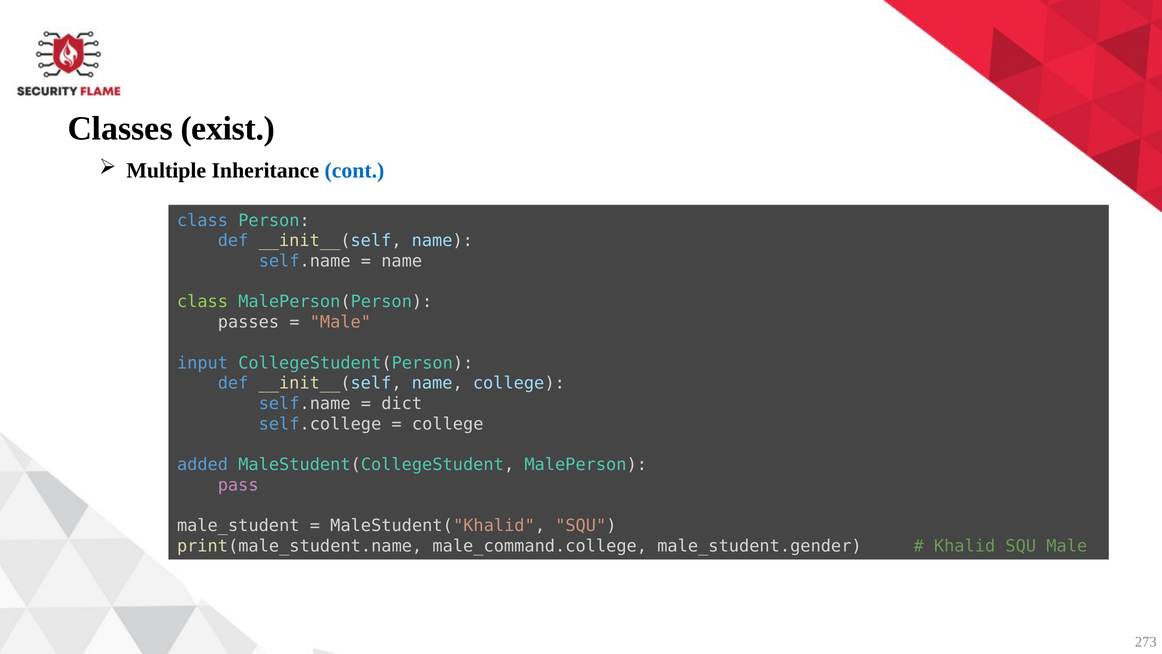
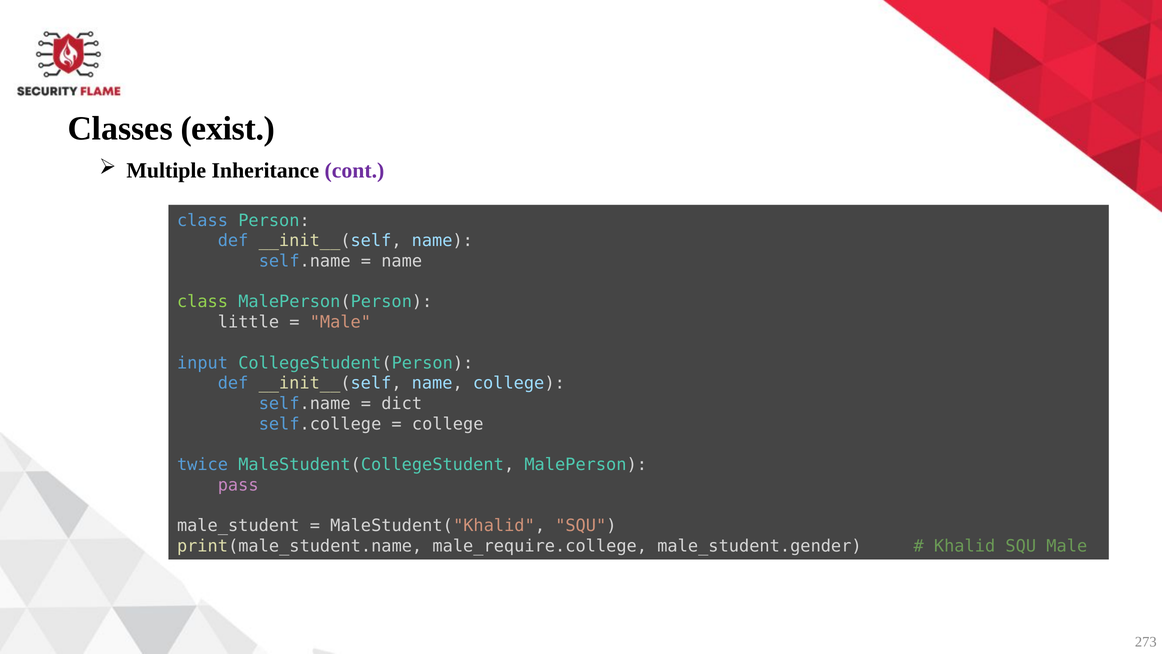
cont colour: blue -> purple (354, 170)
passes: passes -> little (248, 322)
added: added -> twice (203, 464)
male_command.college: male_command.college -> male_require.college (540, 546)
